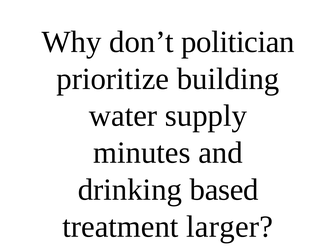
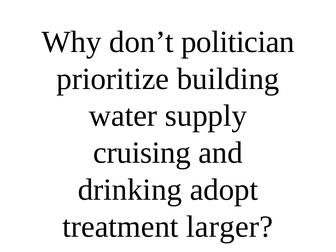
minutes: minutes -> cruising (142, 153)
based: based -> adopt (224, 190)
